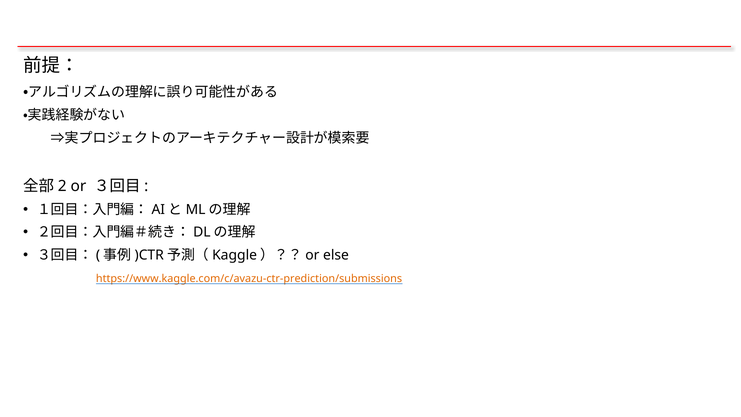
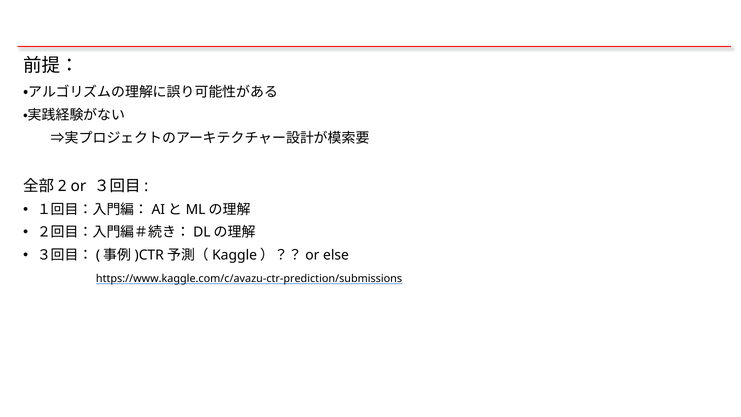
https://www.kaggle.com/c/avazu-ctr-prediction/submissions colour: orange -> black (249, 279)
